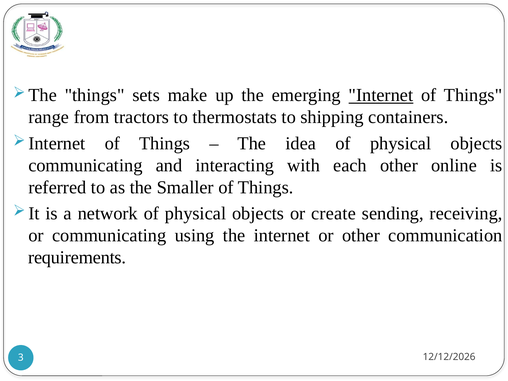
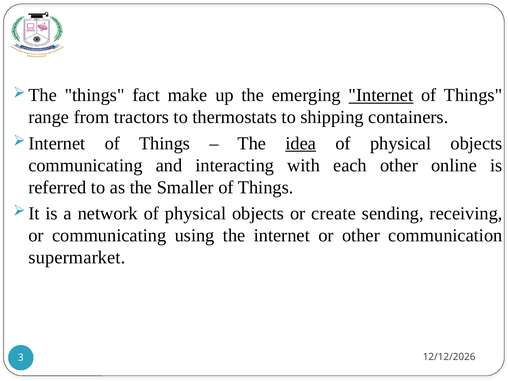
sets: sets -> fact (146, 95)
idea underline: none -> present (301, 143)
requirements: requirements -> supermarket (77, 257)
